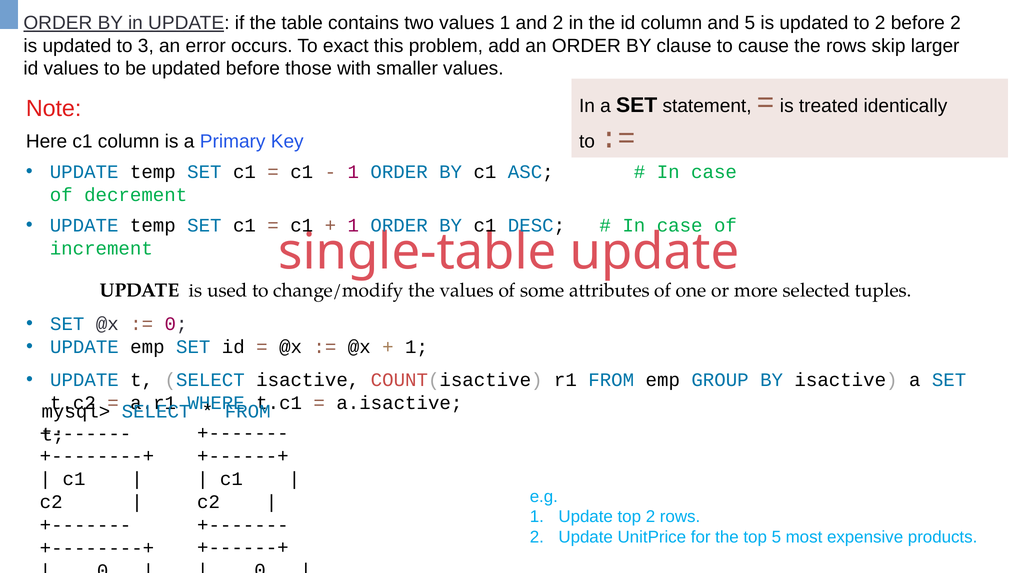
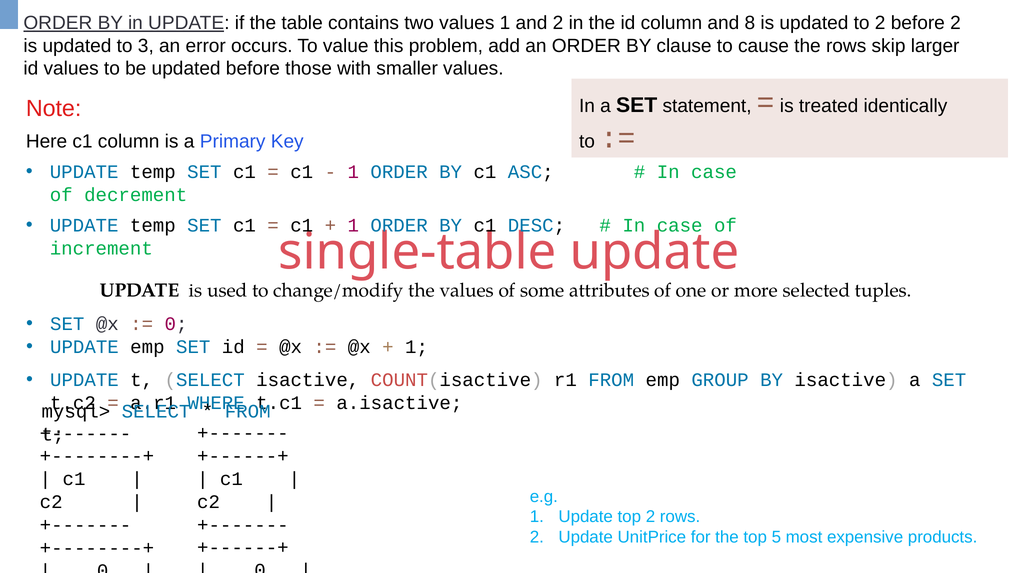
and 5: 5 -> 8 (750, 23)
exact: exact -> value (346, 46)
